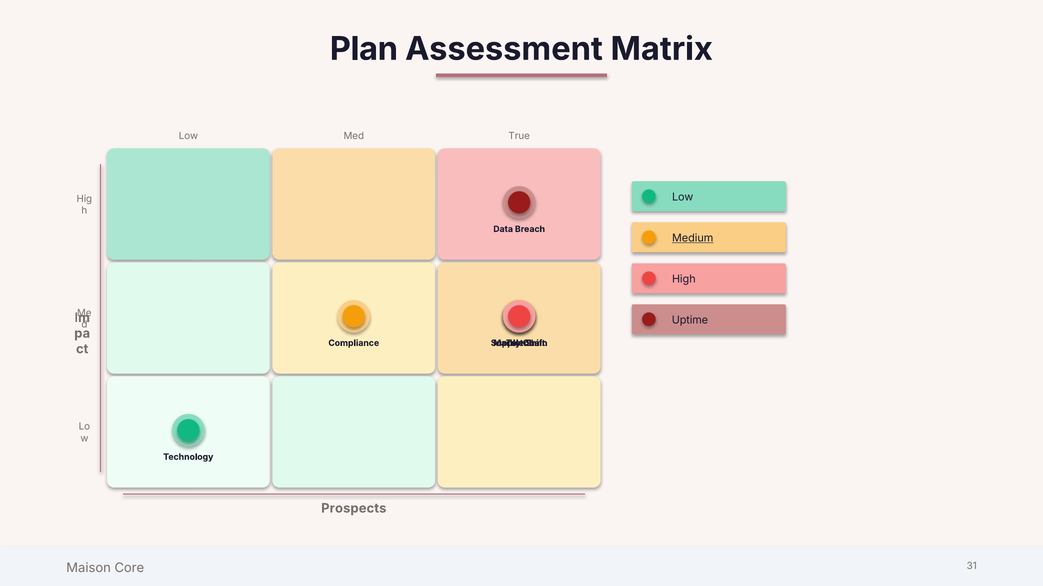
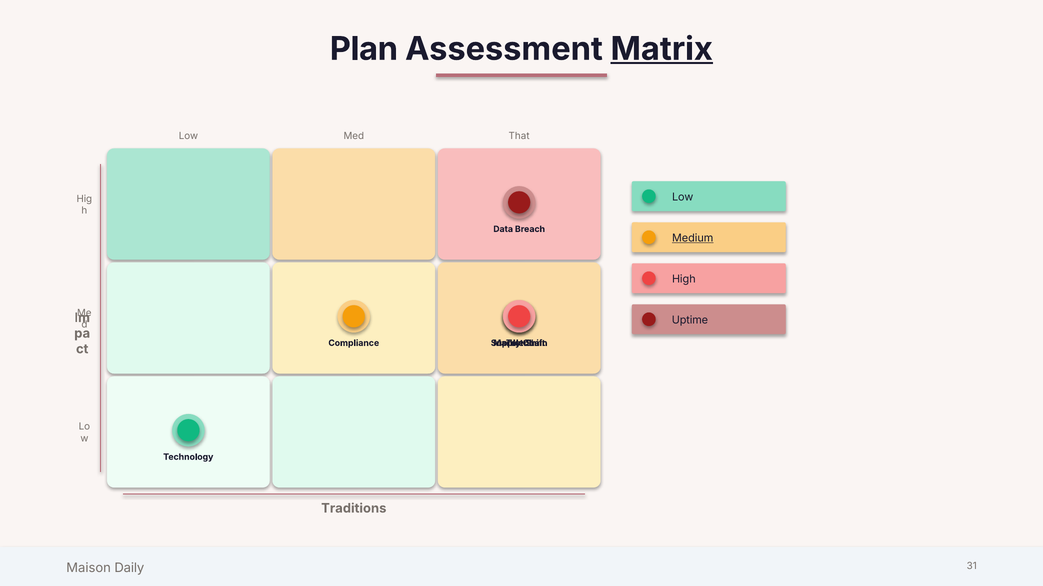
Matrix underline: none -> present (662, 49)
True: True -> That (519, 136)
Prospects: Prospects -> Traditions (354, 509)
Core: Core -> Daily (129, 569)
